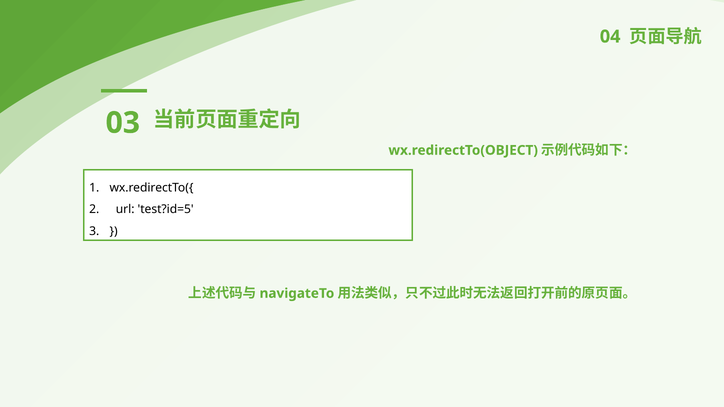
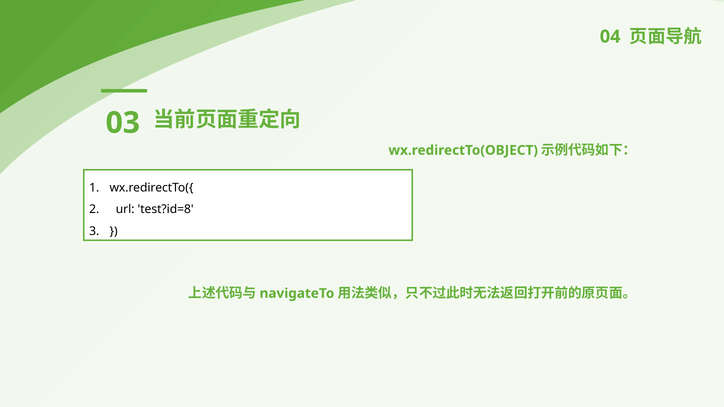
test?id=5: test?id=5 -> test?id=8 (166, 210)
